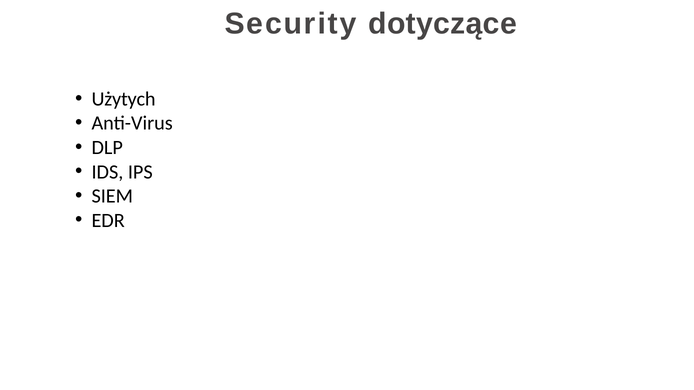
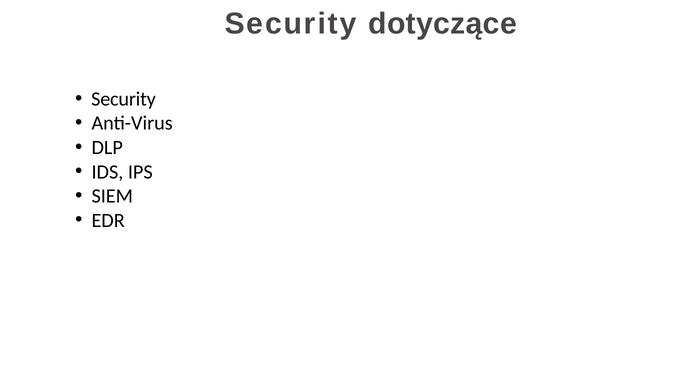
Użytych: Użytych -> Security (124, 99)
